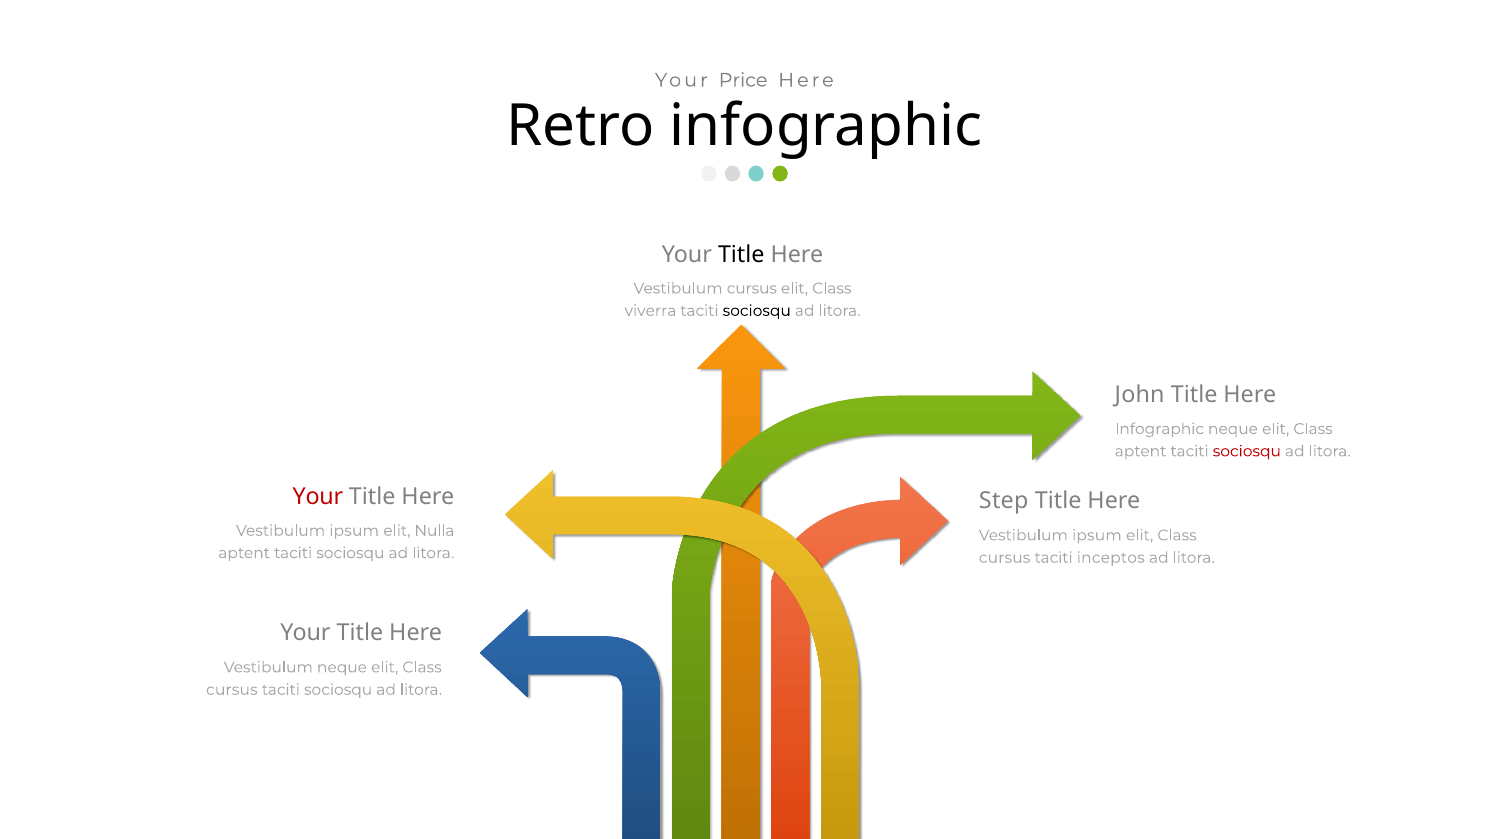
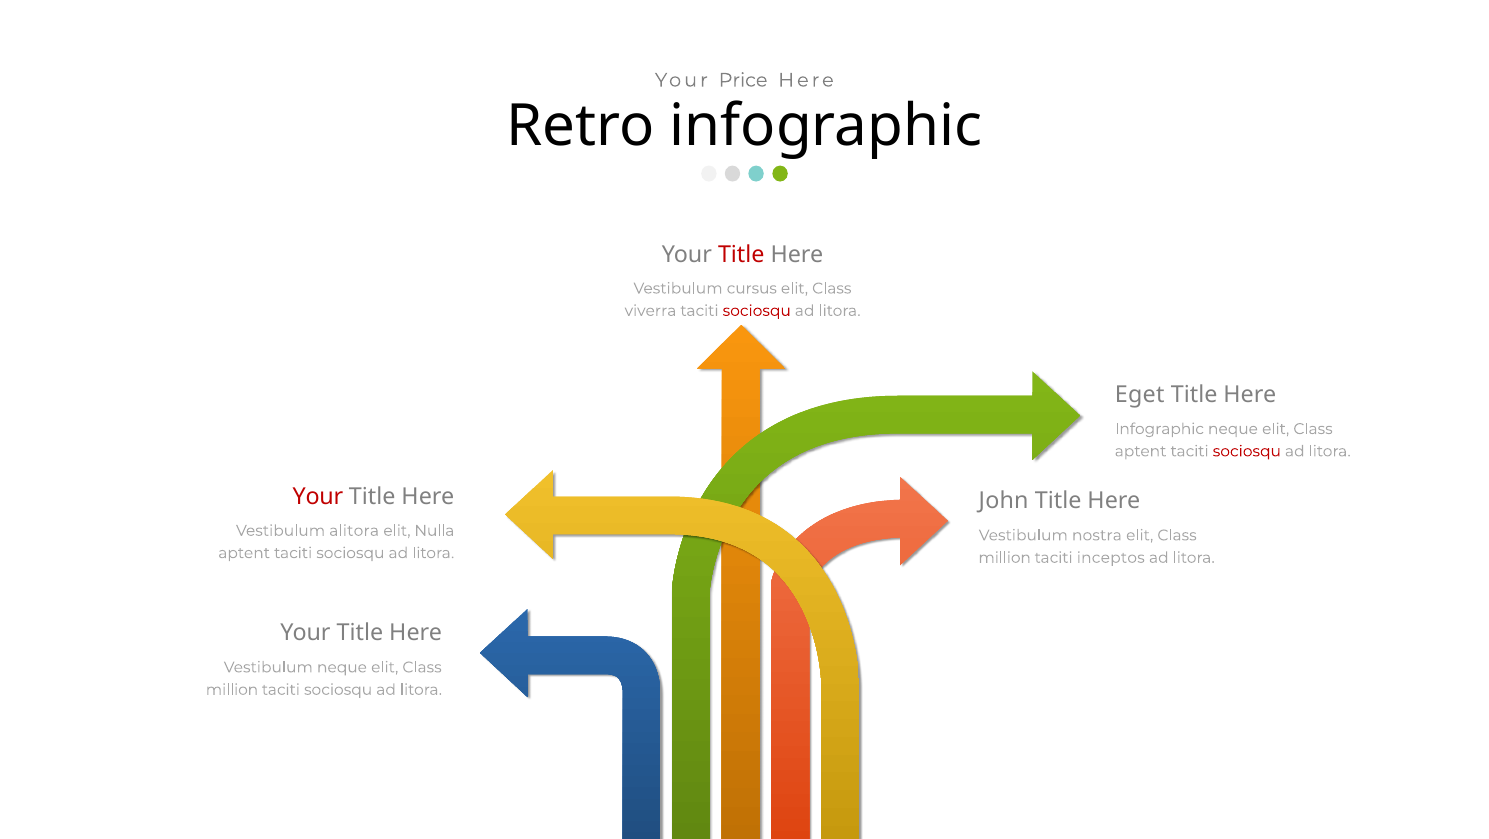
Title colour: black -> red (741, 254)
sociosqu colour: black -> red (757, 311)
John: John -> Eget (1140, 395)
Step: Step -> John (1004, 501)
ipsum: ipsum -> alitora (354, 531)
ipsum: ipsum -> nostra (1097, 535)
cursus: cursus -> million (1005, 558)
cursus: cursus -> million (232, 690)
